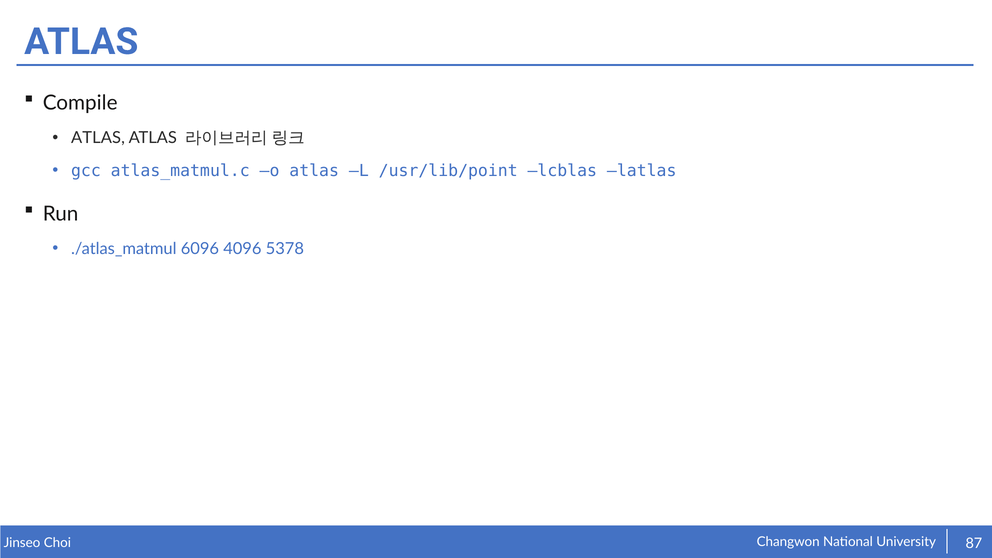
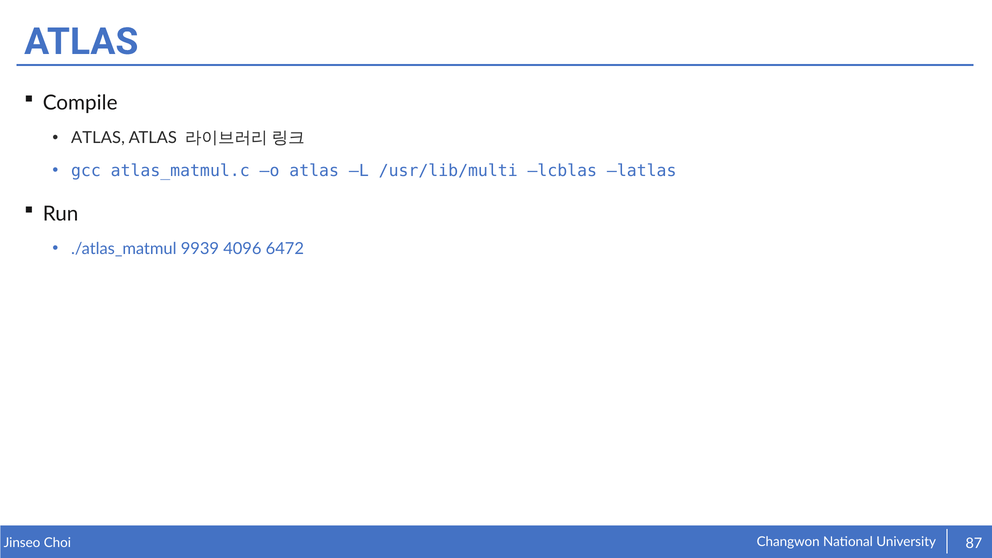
/usr/lib/point: /usr/lib/point -> /usr/lib/multi (448, 171)
6096: 6096 -> 9939 (200, 249)
5378: 5378 -> 6472 (285, 249)
